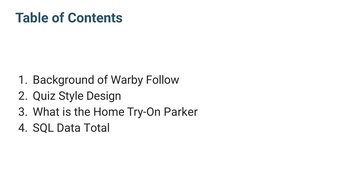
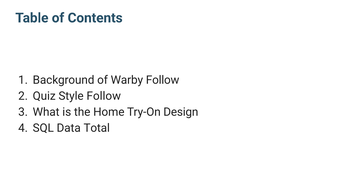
Style Design: Design -> Follow (104, 96)
Parker: Parker -> Design (181, 112)
